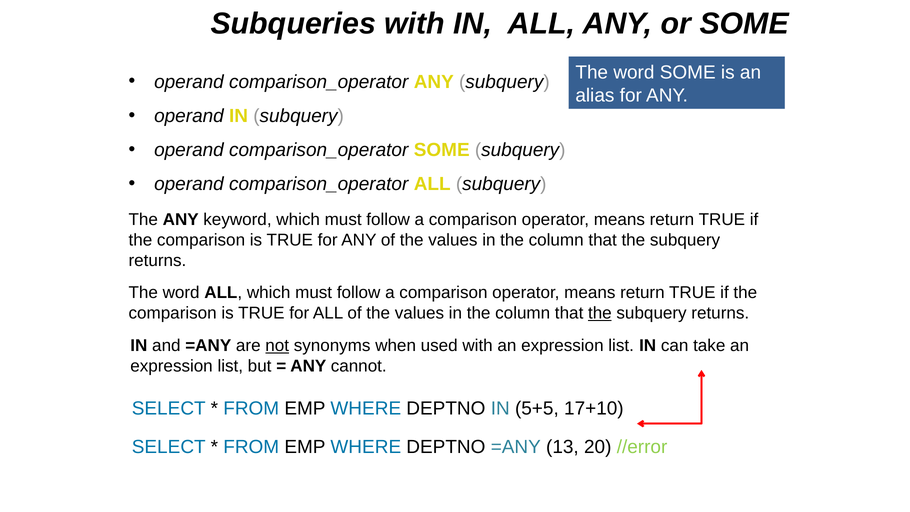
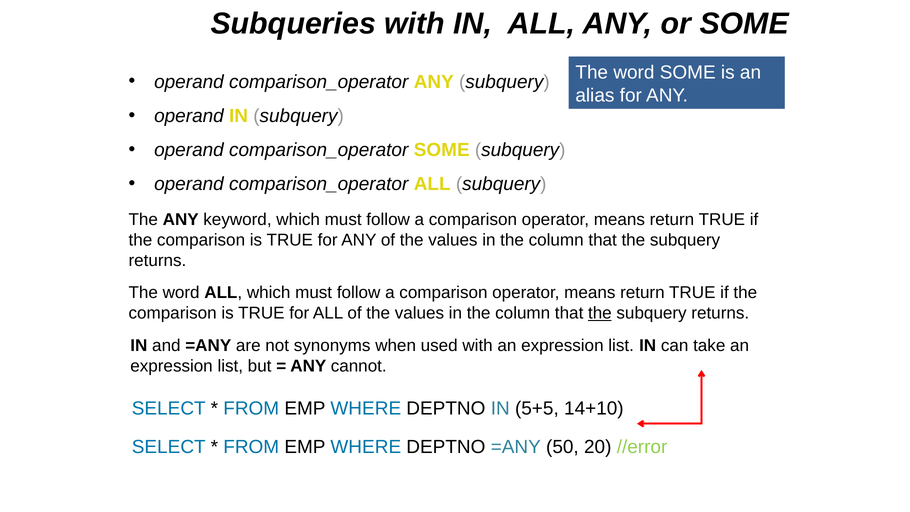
not underline: present -> none (277, 346)
17+10: 17+10 -> 14+10 (594, 409)
13: 13 -> 50 (562, 447)
